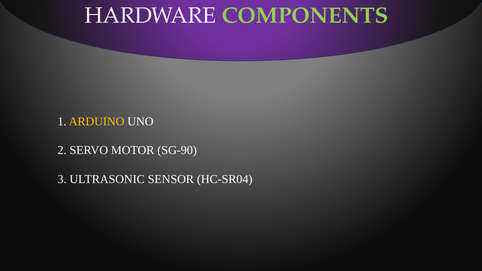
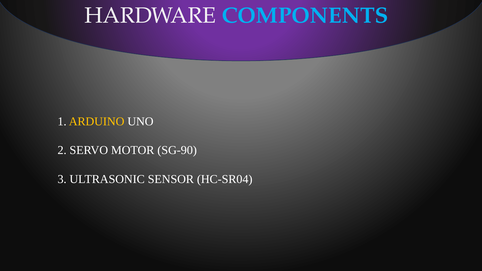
COMPONENTS colour: light green -> light blue (305, 16)
